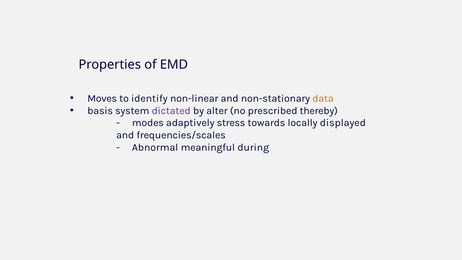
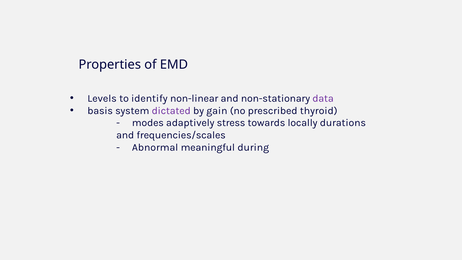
Moves: Moves -> Levels (102, 98)
data colour: orange -> purple (323, 98)
alter: alter -> gain (217, 111)
thereby: thereby -> thyroid (319, 111)
displayed: displayed -> durations (343, 123)
